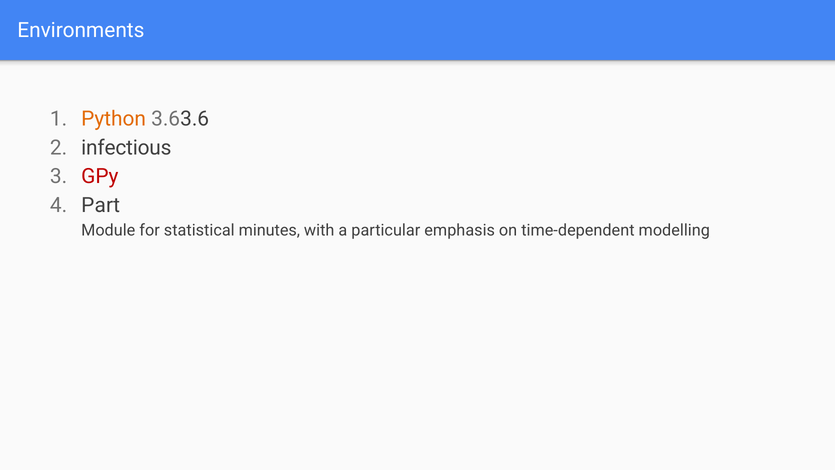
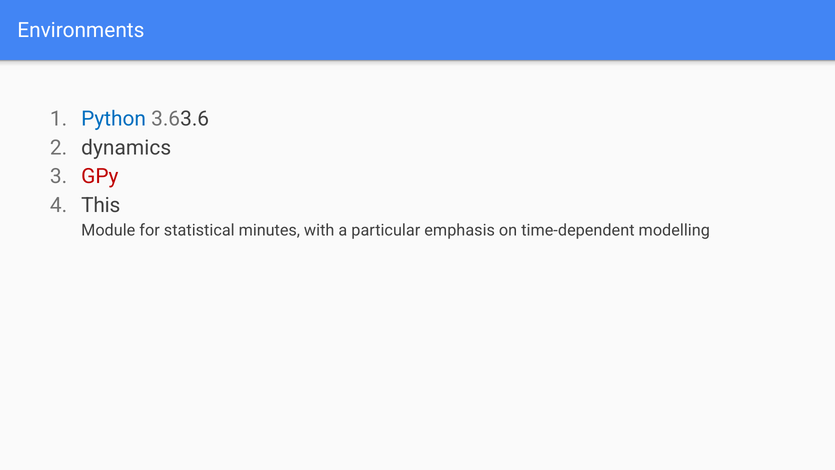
Python colour: orange -> blue (114, 119)
infectious: infectious -> dynamics (126, 148)
Part: Part -> This (101, 205)
